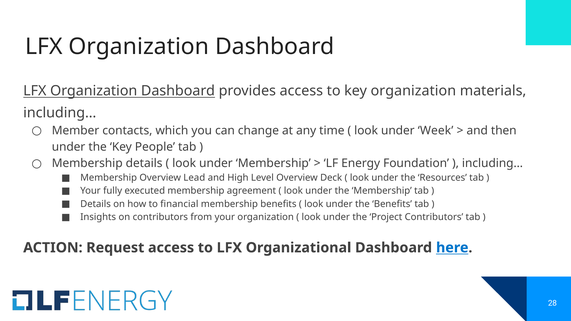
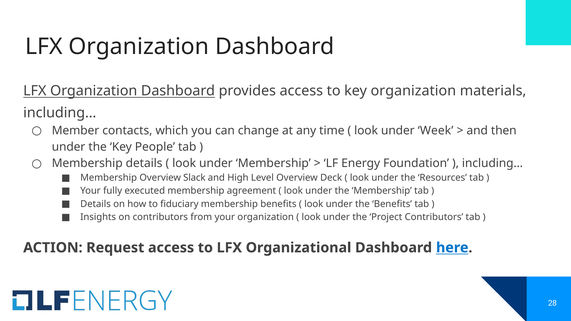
Lead: Lead -> Slack (194, 178)
financial: financial -> fiduciary (179, 204)
